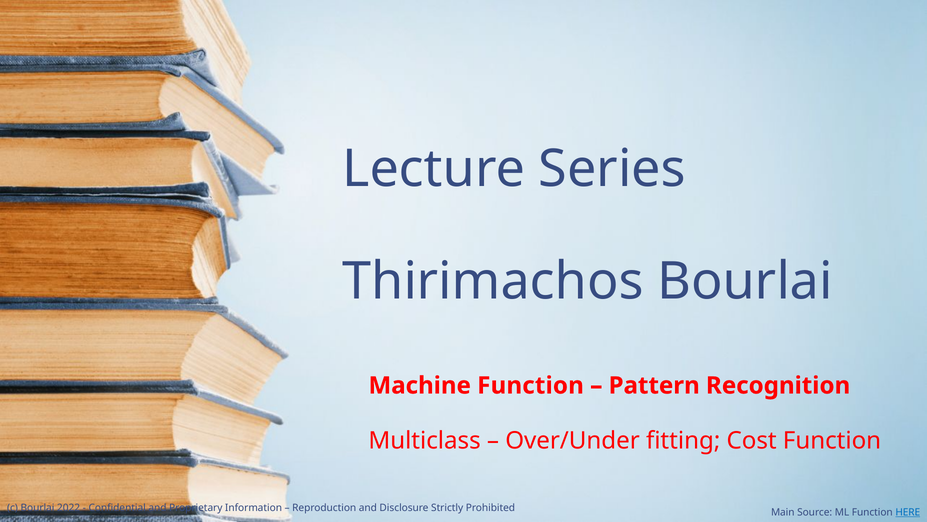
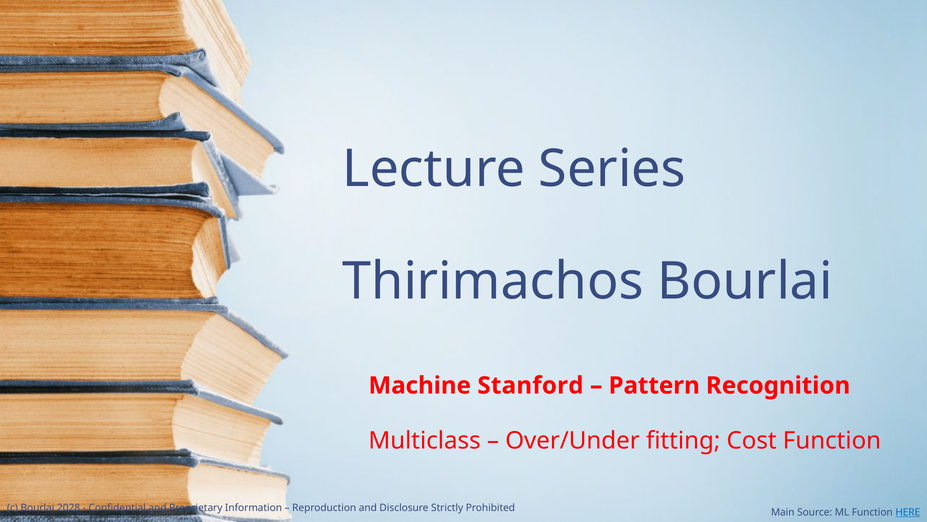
Machine Function: Function -> Stanford (530, 385)
2022: 2022 -> 2028 (69, 507)
